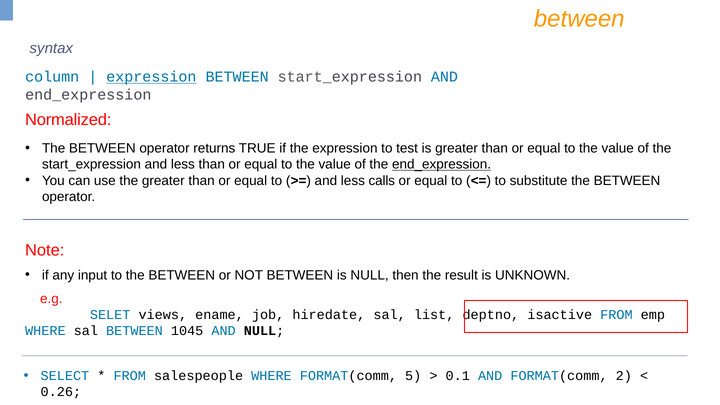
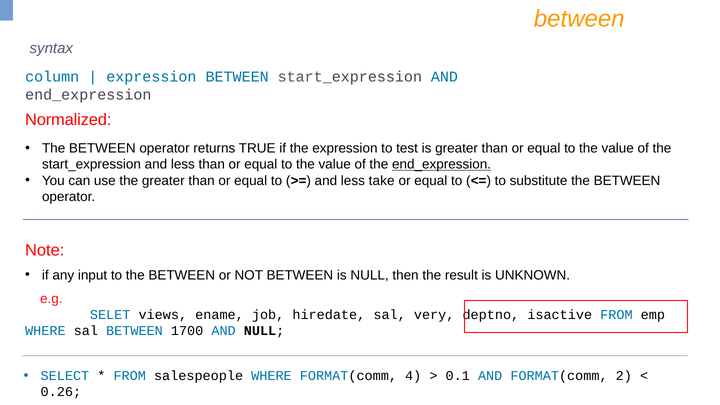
expression underline: present -> none (151, 77)
calls: calls -> take (382, 181)
list: list -> very (434, 315)
1045: 1045 -> 1700 (187, 331)
5: 5 -> 4 (413, 376)
